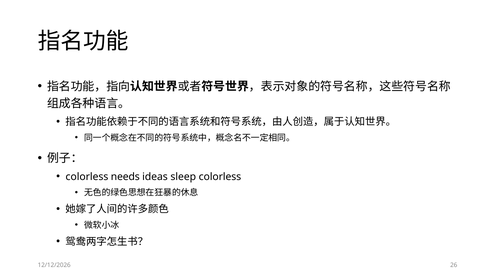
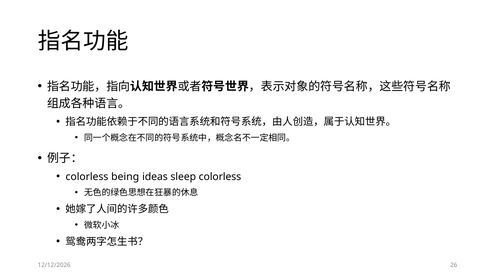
needs: needs -> being (125, 177)
